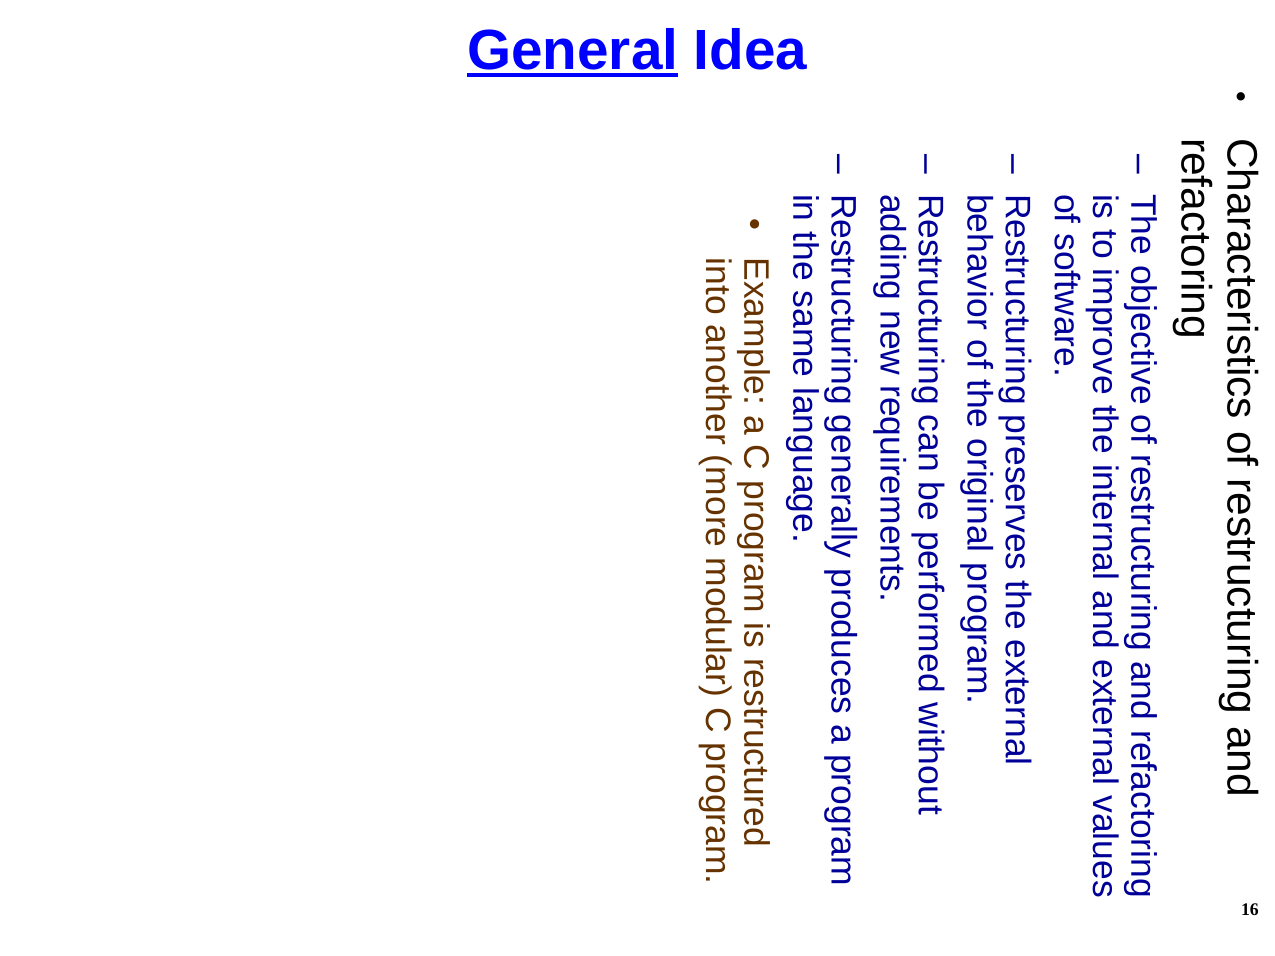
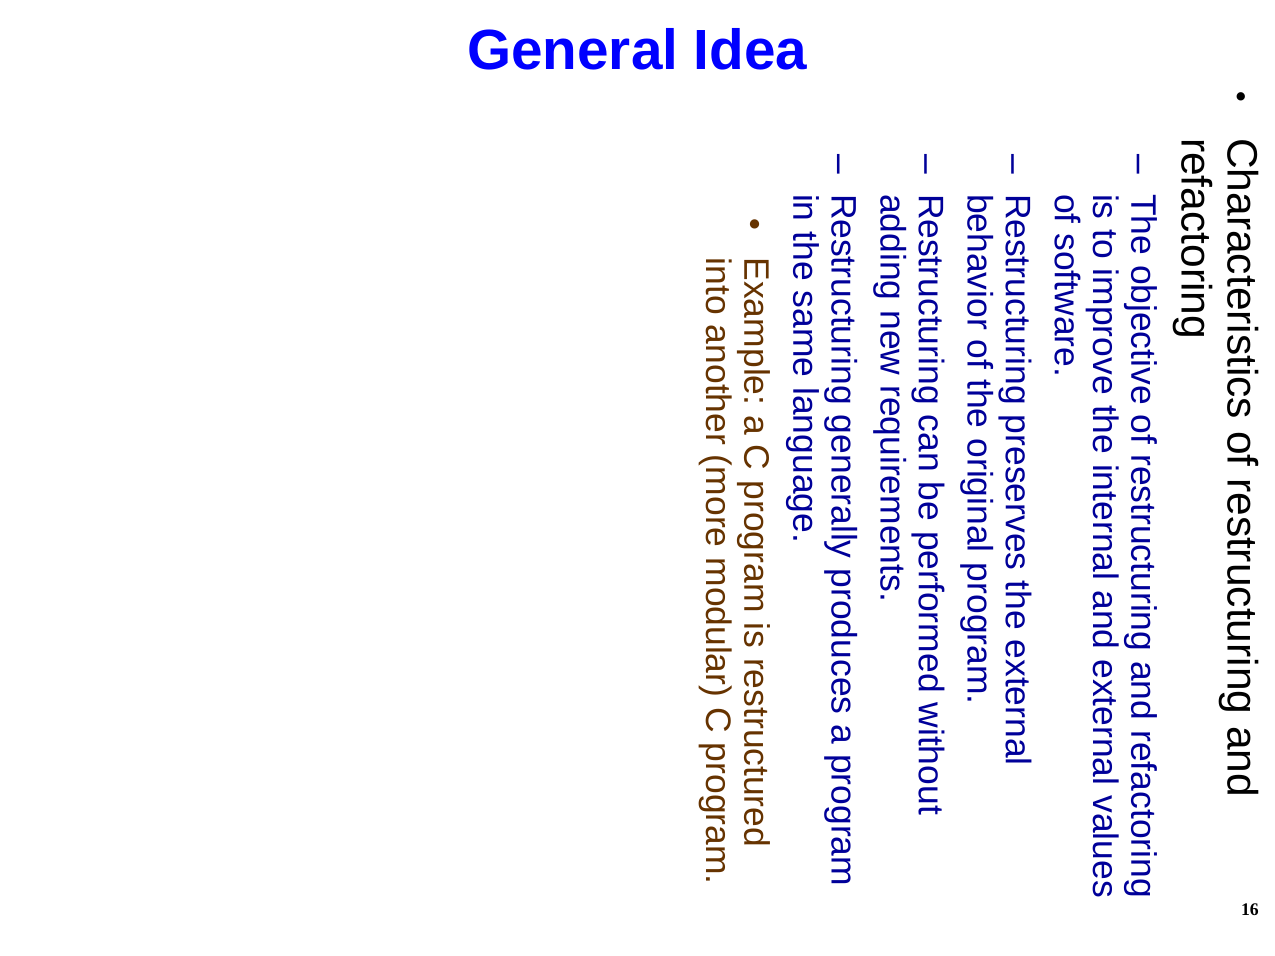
General underline: present -> none (573, 51)
